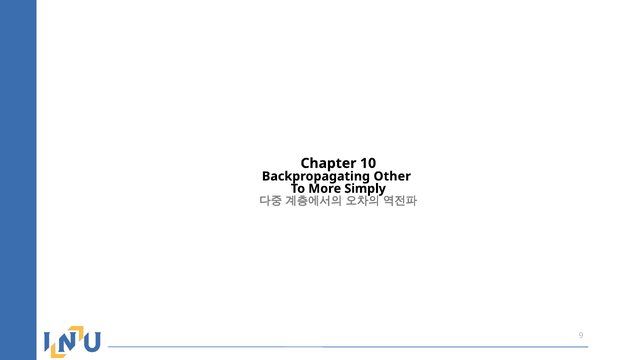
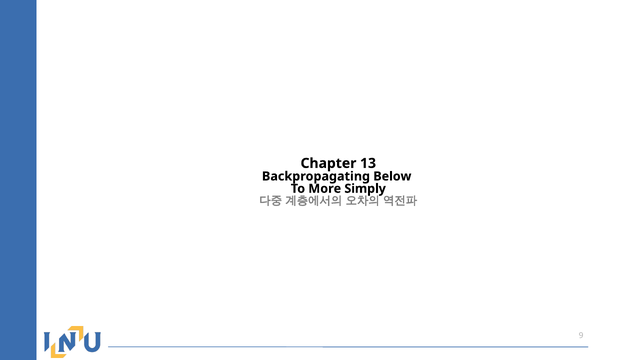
10: 10 -> 13 (368, 163)
Other: Other -> Below (392, 176)
